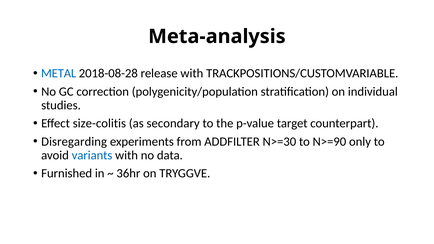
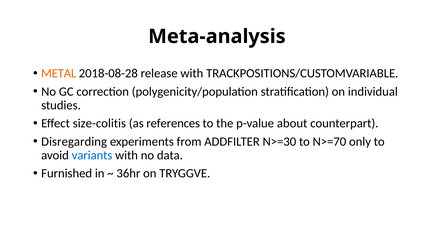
METAL colour: blue -> orange (59, 73)
secondary: secondary -> references (173, 123)
target: target -> about (292, 123)
N>=90: N>=90 -> N>=70 (329, 142)
